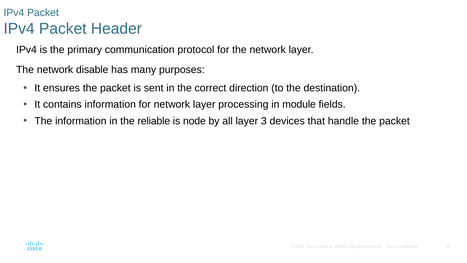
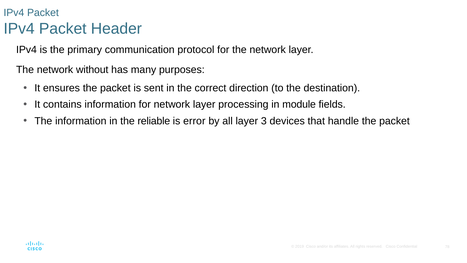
disable: disable -> without (92, 70)
node: node -> error (194, 121)
